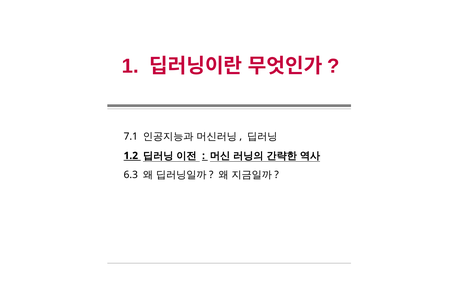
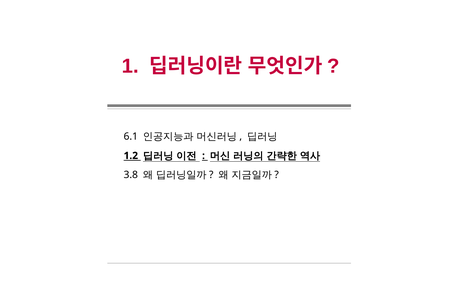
7.1: 7.1 -> 6.1 (131, 137)
6.3: 6.3 -> 3.8 (131, 175)
